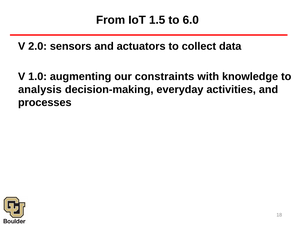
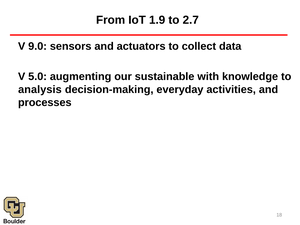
1.5: 1.5 -> 1.9 (157, 20)
6.0: 6.0 -> 2.7 (191, 20)
2.0: 2.0 -> 9.0 (38, 46)
1.0: 1.0 -> 5.0 (38, 77)
constraints: constraints -> sustainable (165, 77)
